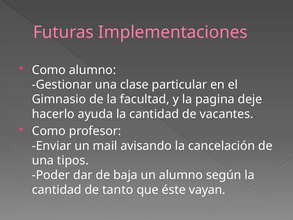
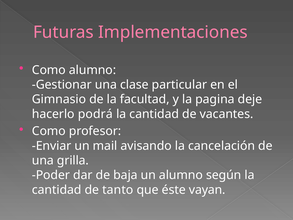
ayuda: ayuda -> podrá (95, 114)
tipos: tipos -> grilla (73, 160)
